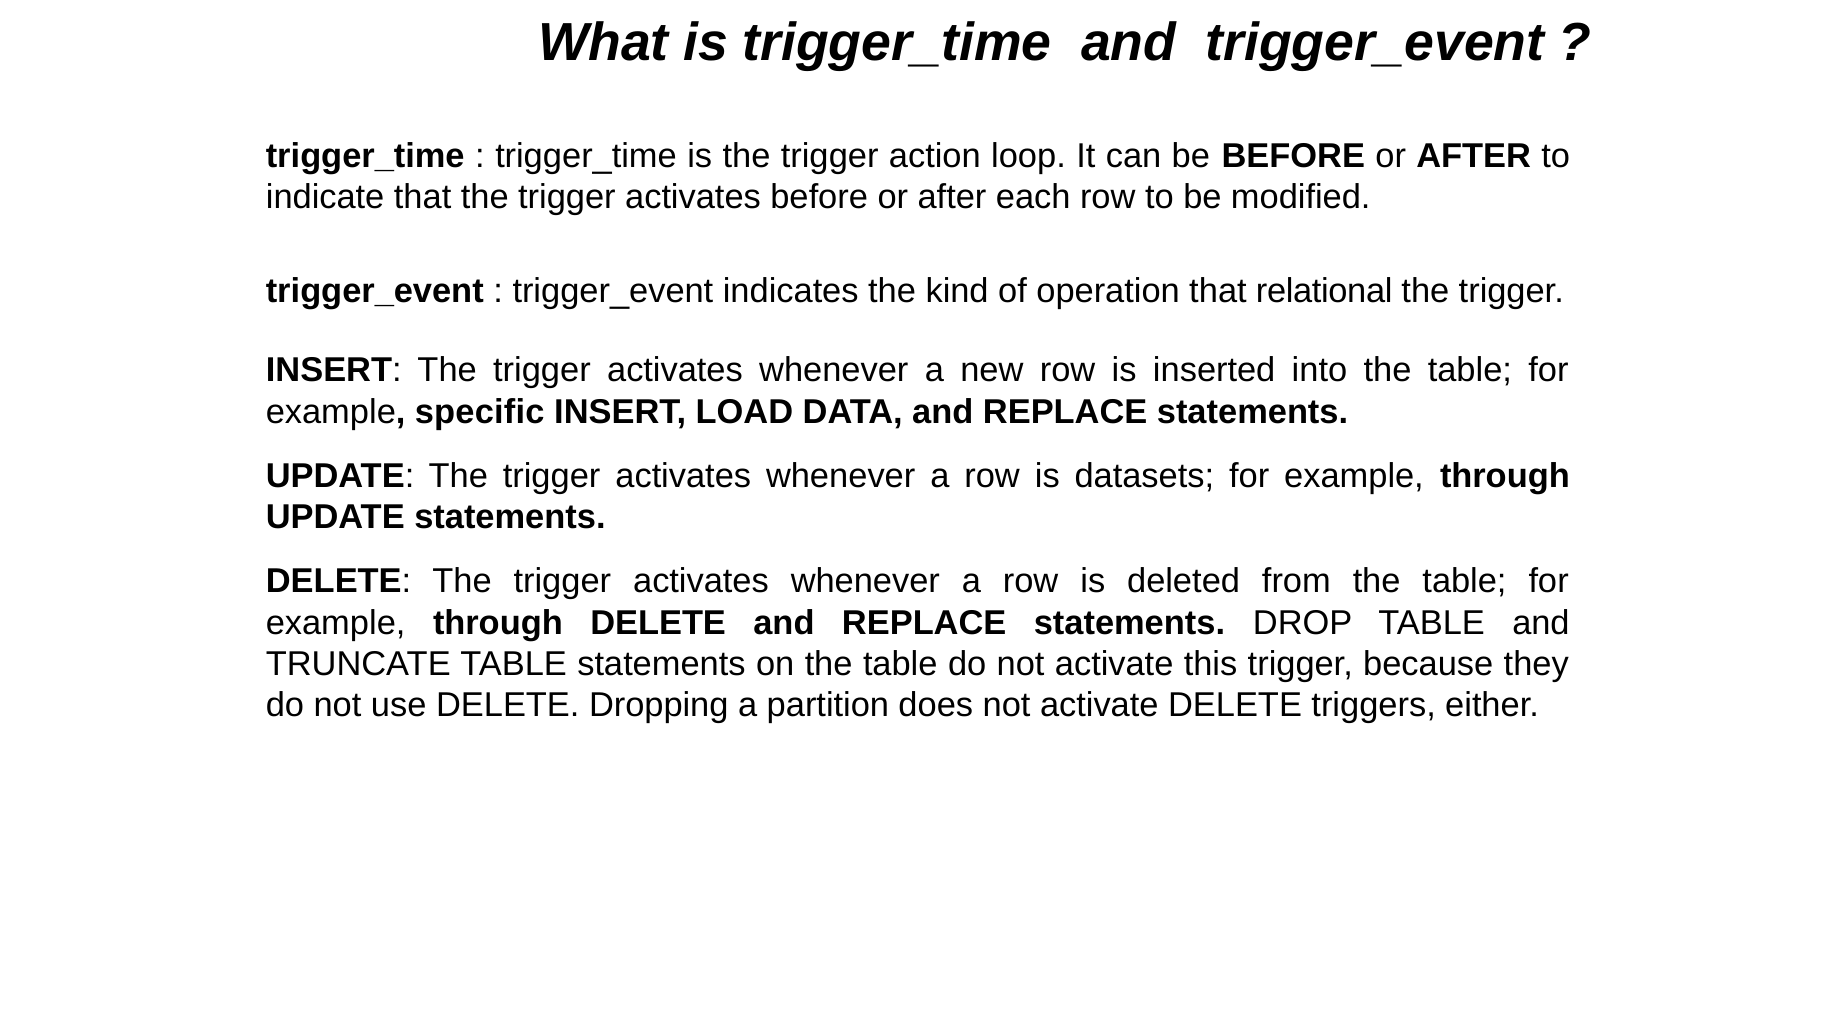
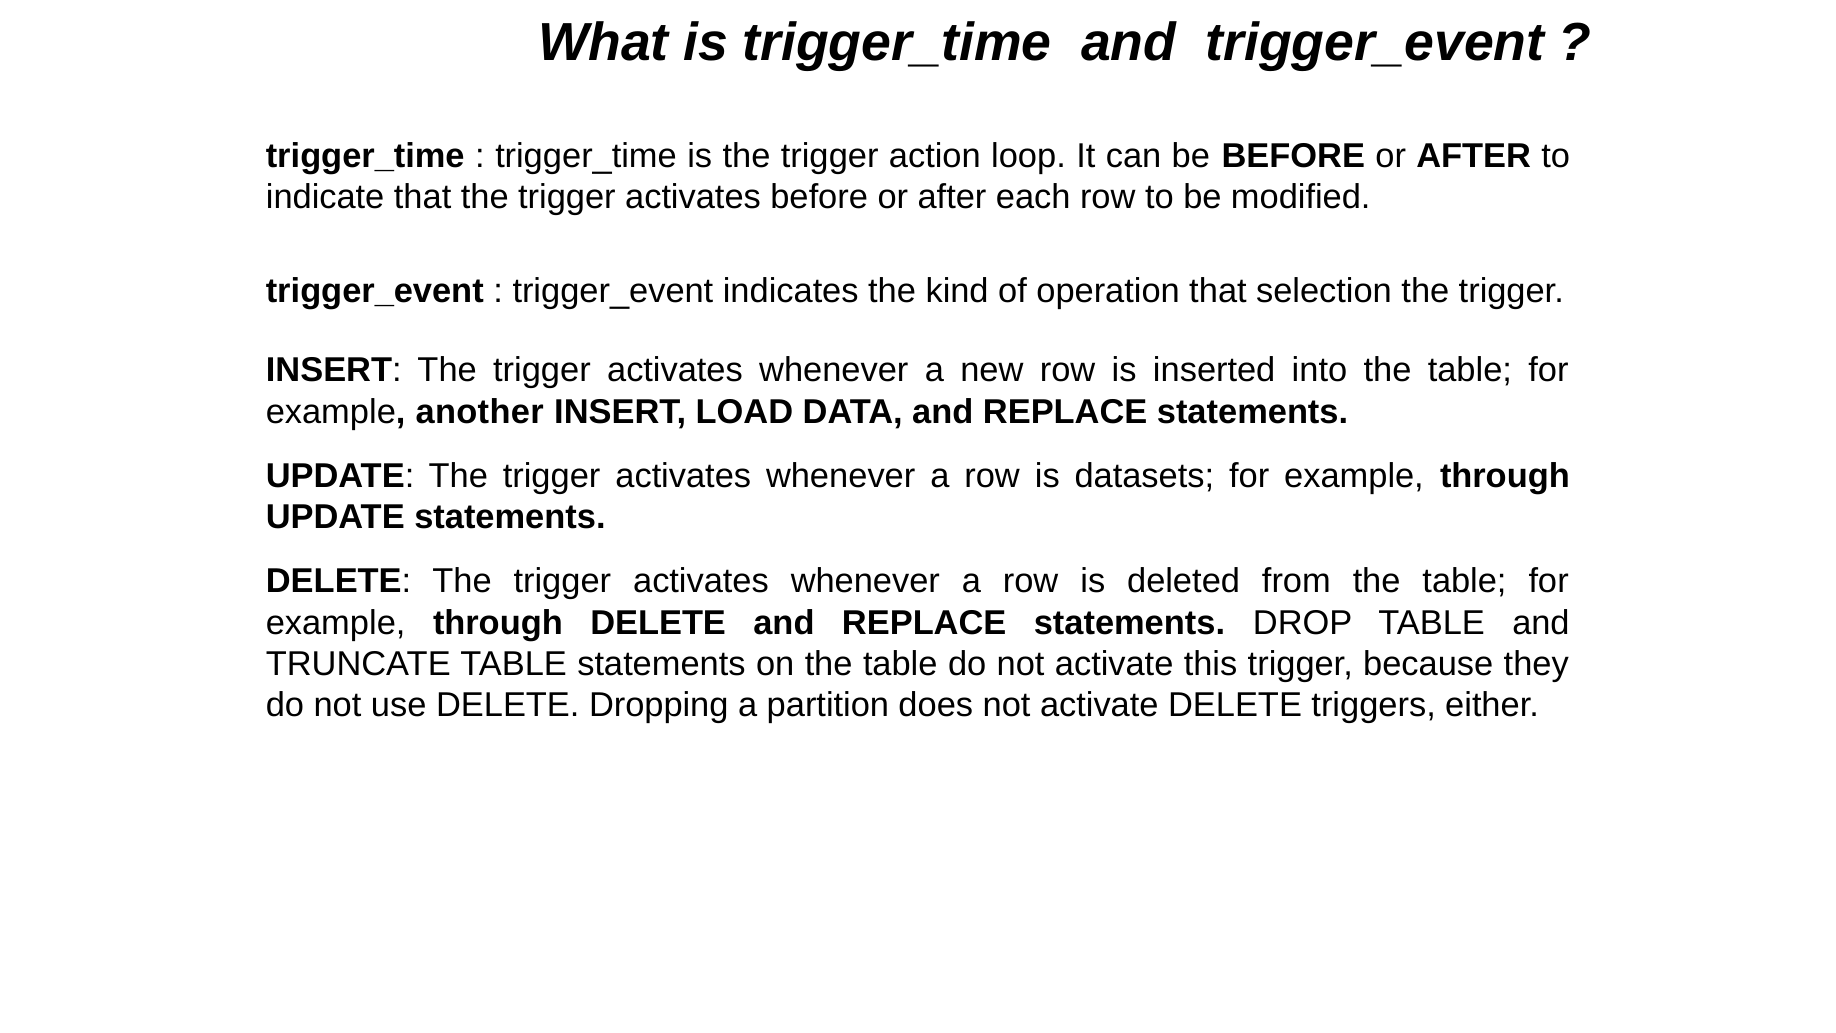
relational: relational -> selection (1324, 292)
specific: specific -> another (480, 412)
